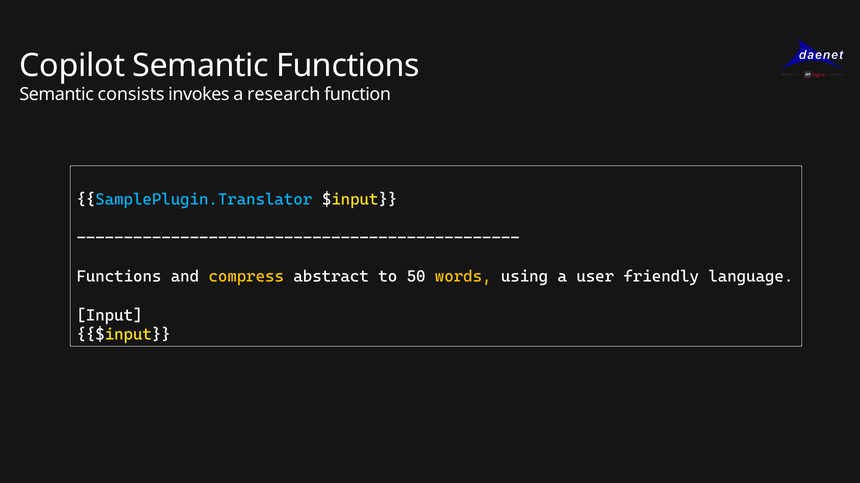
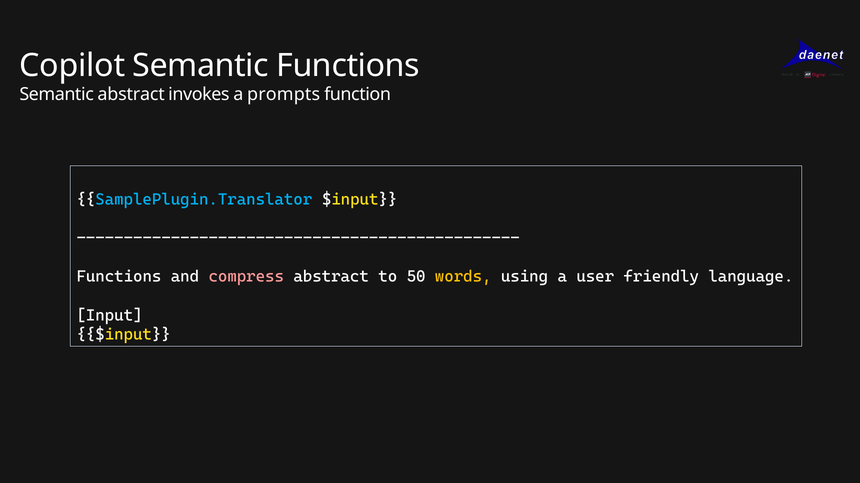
Semantic consists: consists -> abstract (131, 95)
research: research -> prompts (284, 95)
compress colour: yellow -> pink (246, 277)
